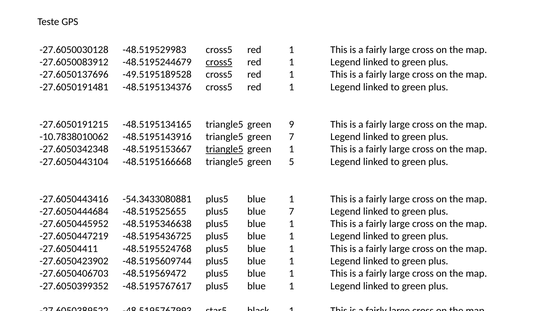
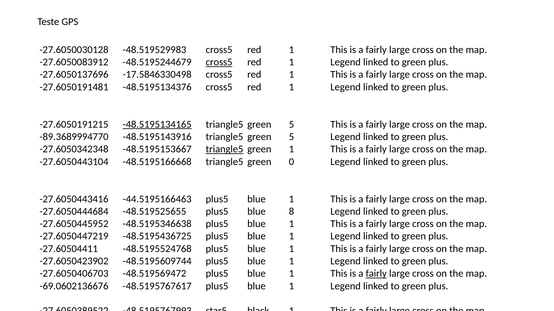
-49.5195189528: -49.5195189528 -> -17.5846330498 (157, 75)
-48.5195134165 underline: none -> present (157, 125)
9: 9 -> 5 (291, 125)
-10.7838010062: -10.7838010062 -> -89.3689994770 (74, 137)
-48.5195143916 triangle5 green 7: 7 -> 5 (291, 137)
5: 5 -> 0 (291, 162)
-54.3433080881: -54.3433080881 -> -44.5195166463 (157, 199)
blue 7: 7 -> 8 (291, 212)
fairly underline: none -> present (376, 274)
-27.6050399352: -27.6050399352 -> -69.0602136676 (74, 287)
